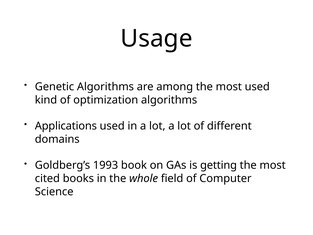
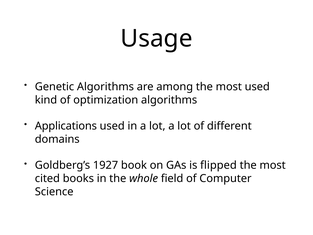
1993: 1993 -> 1927 (106, 165)
getting: getting -> flipped (218, 165)
